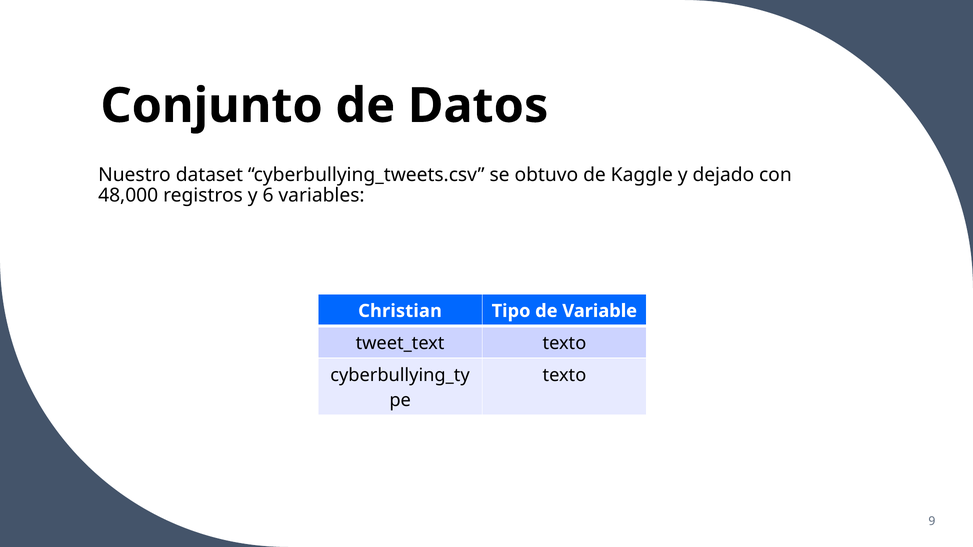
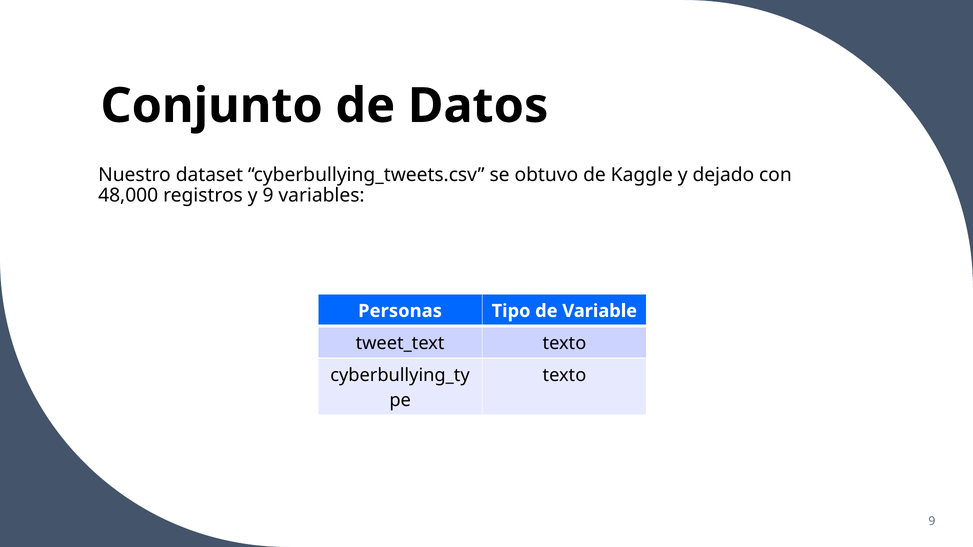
y 6: 6 -> 9 (268, 196)
Christian: Christian -> Personas (400, 311)
